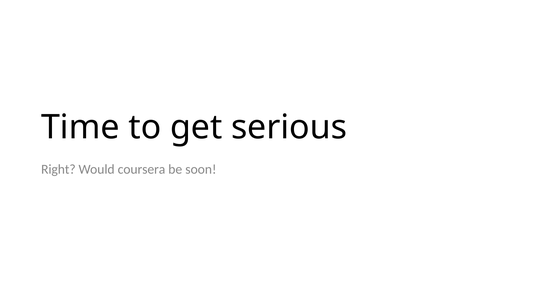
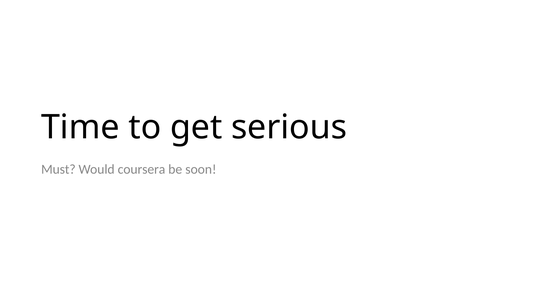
Right: Right -> Must (58, 169)
